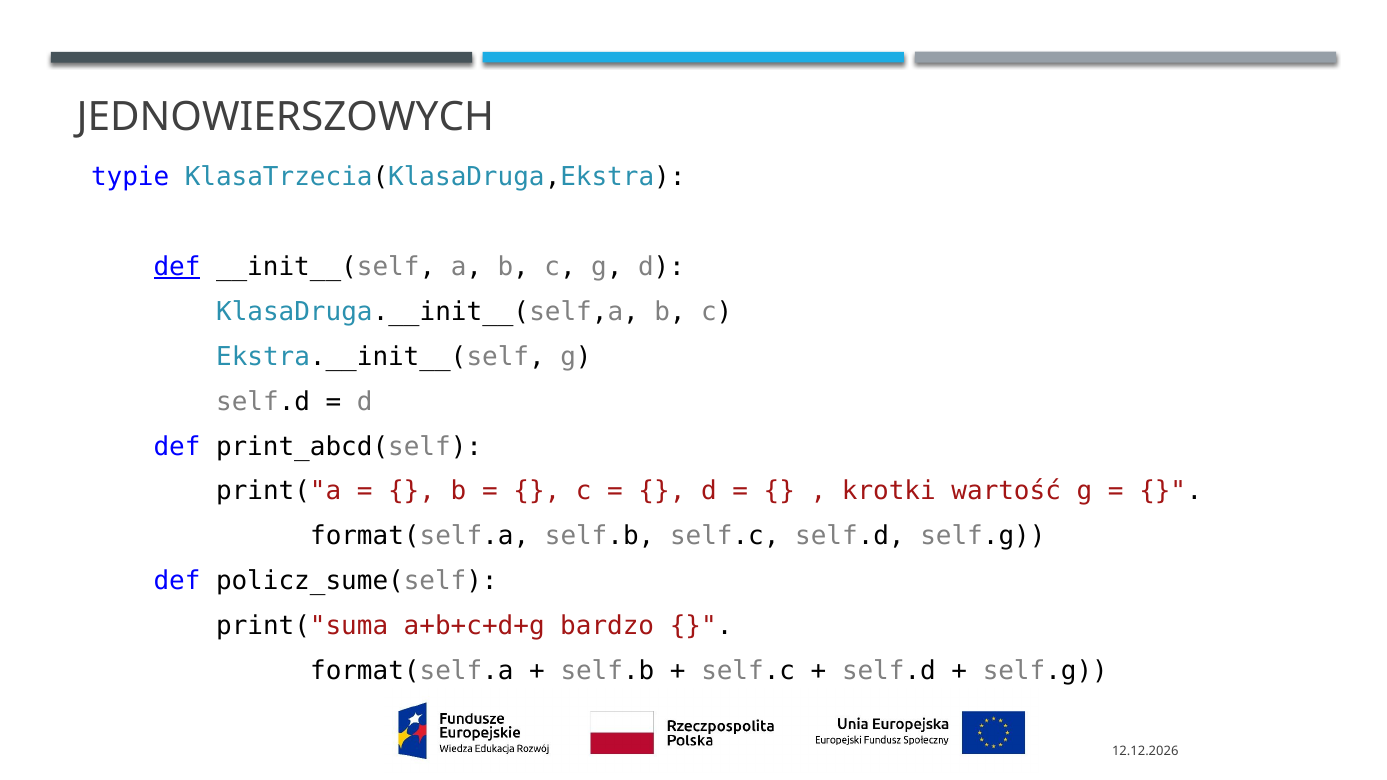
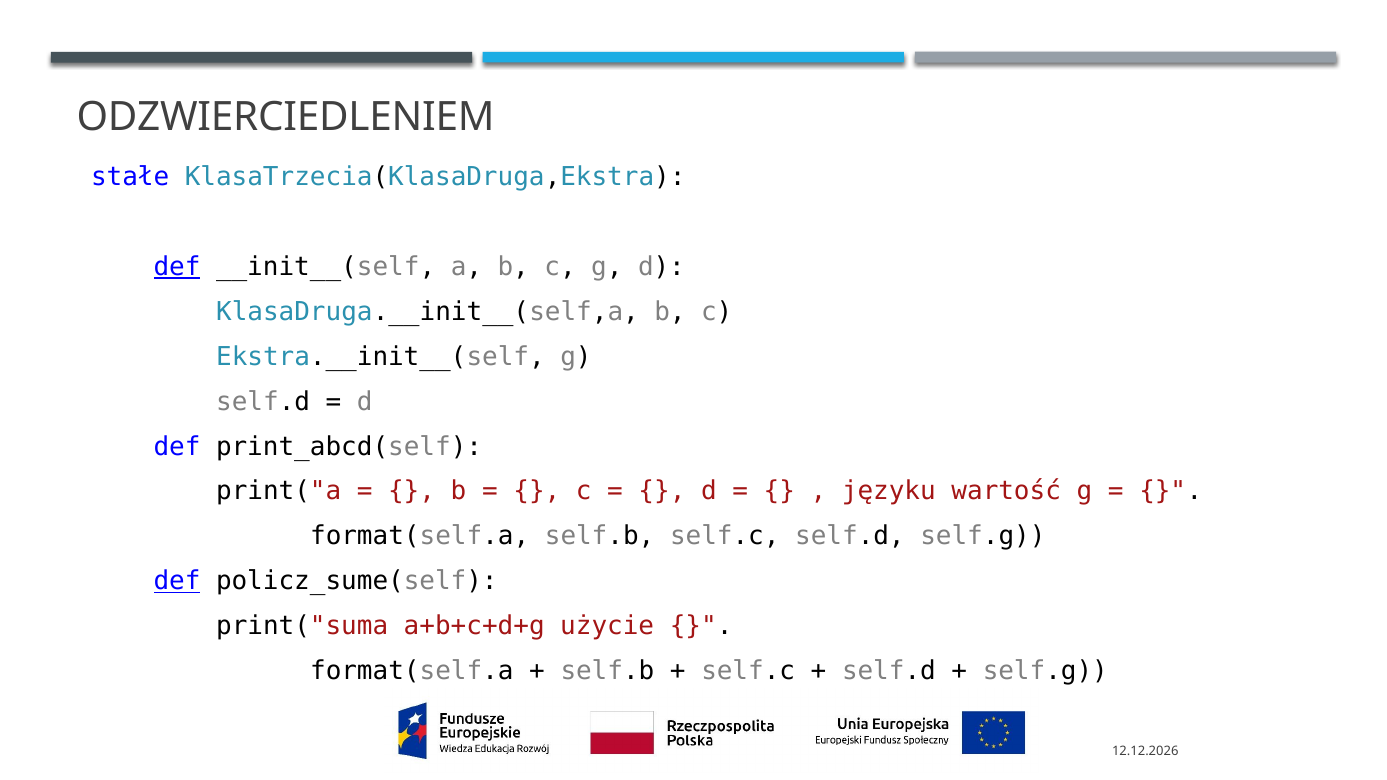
JEDNOWIERSZOWYCH: JEDNOWIERSZOWYCH -> ODZWIERCIEDLENIEM (285, 117)
typie: typie -> stałe (130, 177)
krotki: krotki -> języku (889, 492)
def underline: none -> present (177, 581)
bardzo: bardzo -> użycie (607, 626)
